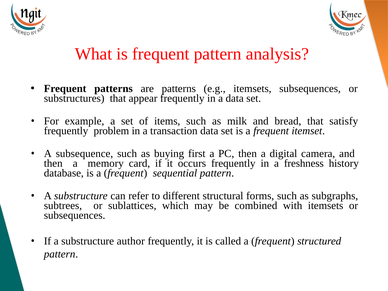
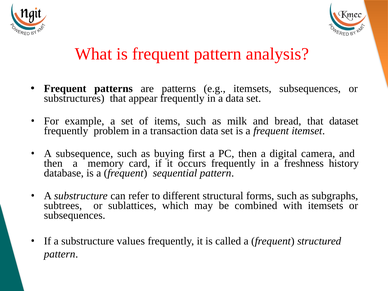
satisfy: satisfy -> dataset (344, 121)
author: author -> values (131, 241)
